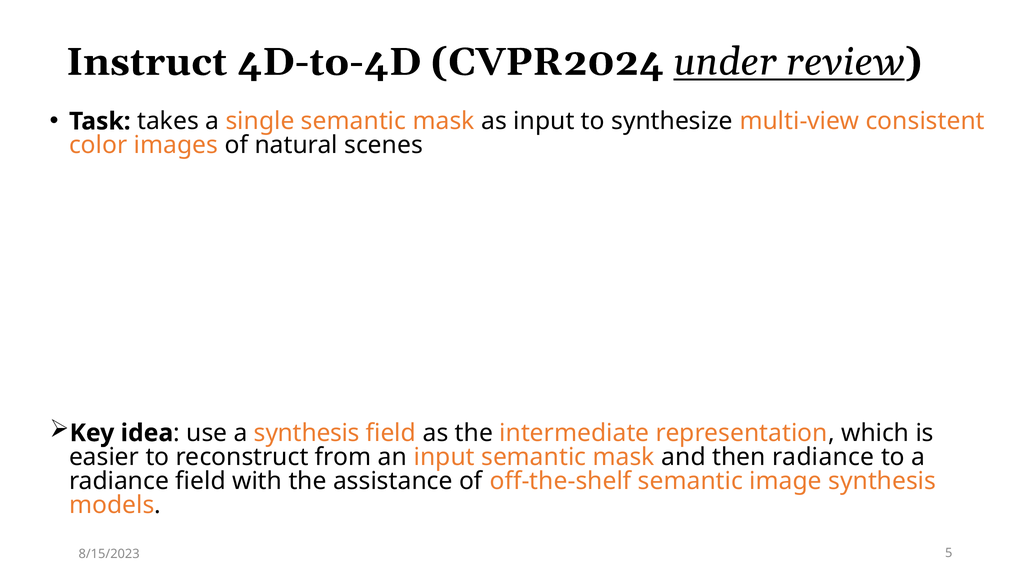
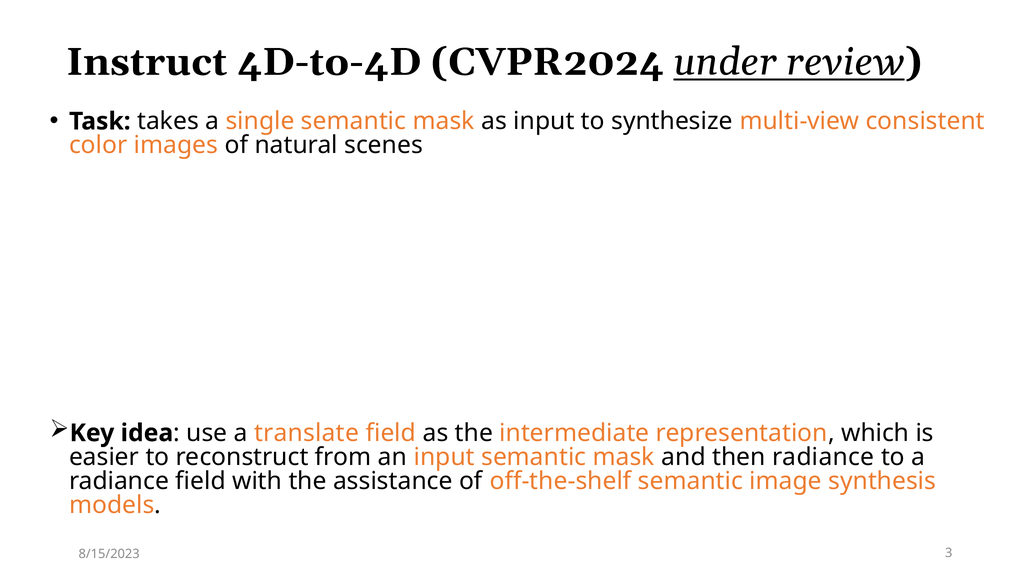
a synthesis: synthesis -> translate (307, 433)
5: 5 -> 3 (949, 553)
